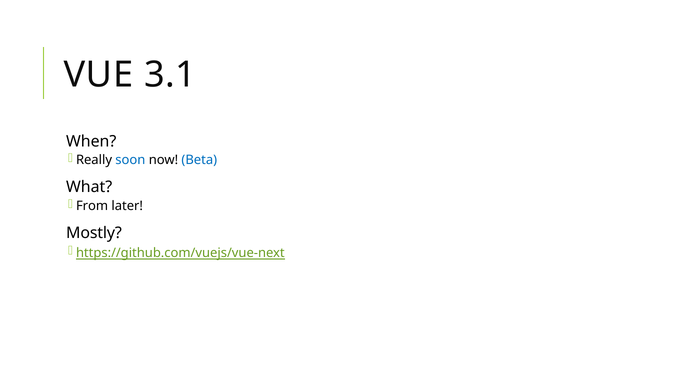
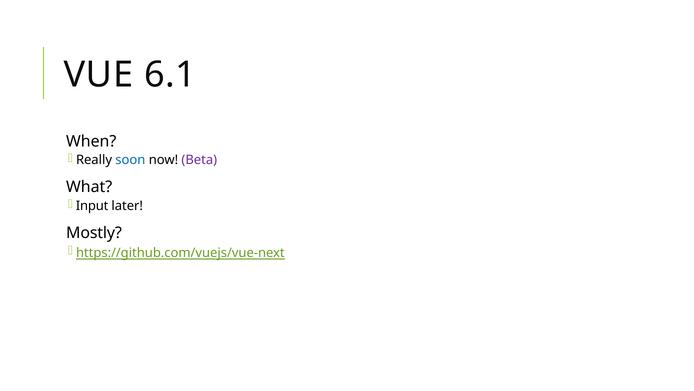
3.1: 3.1 -> 6.1 (170, 74)
Beta colour: blue -> purple (199, 160)
From: From -> Input (92, 205)
